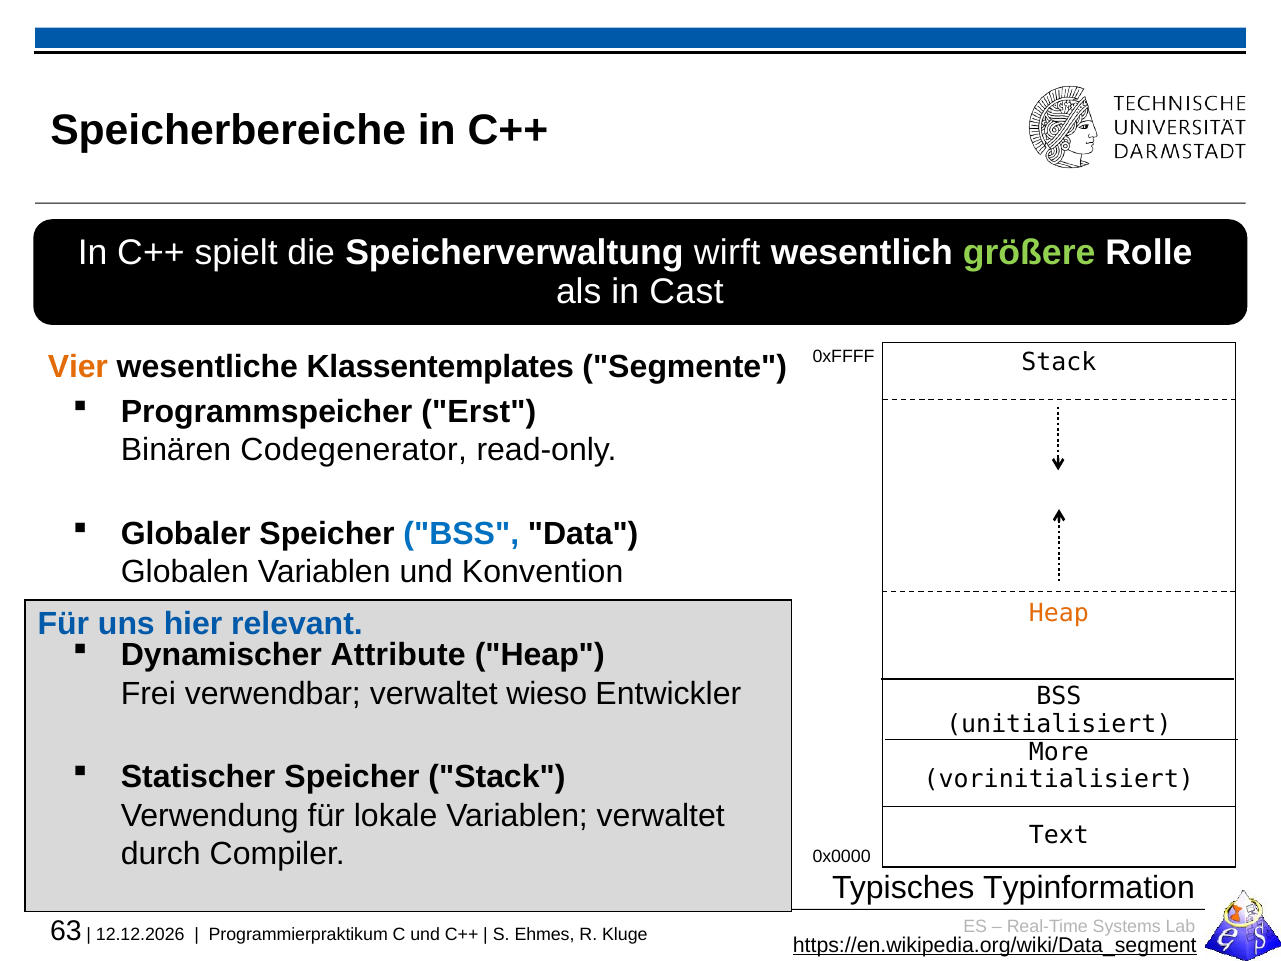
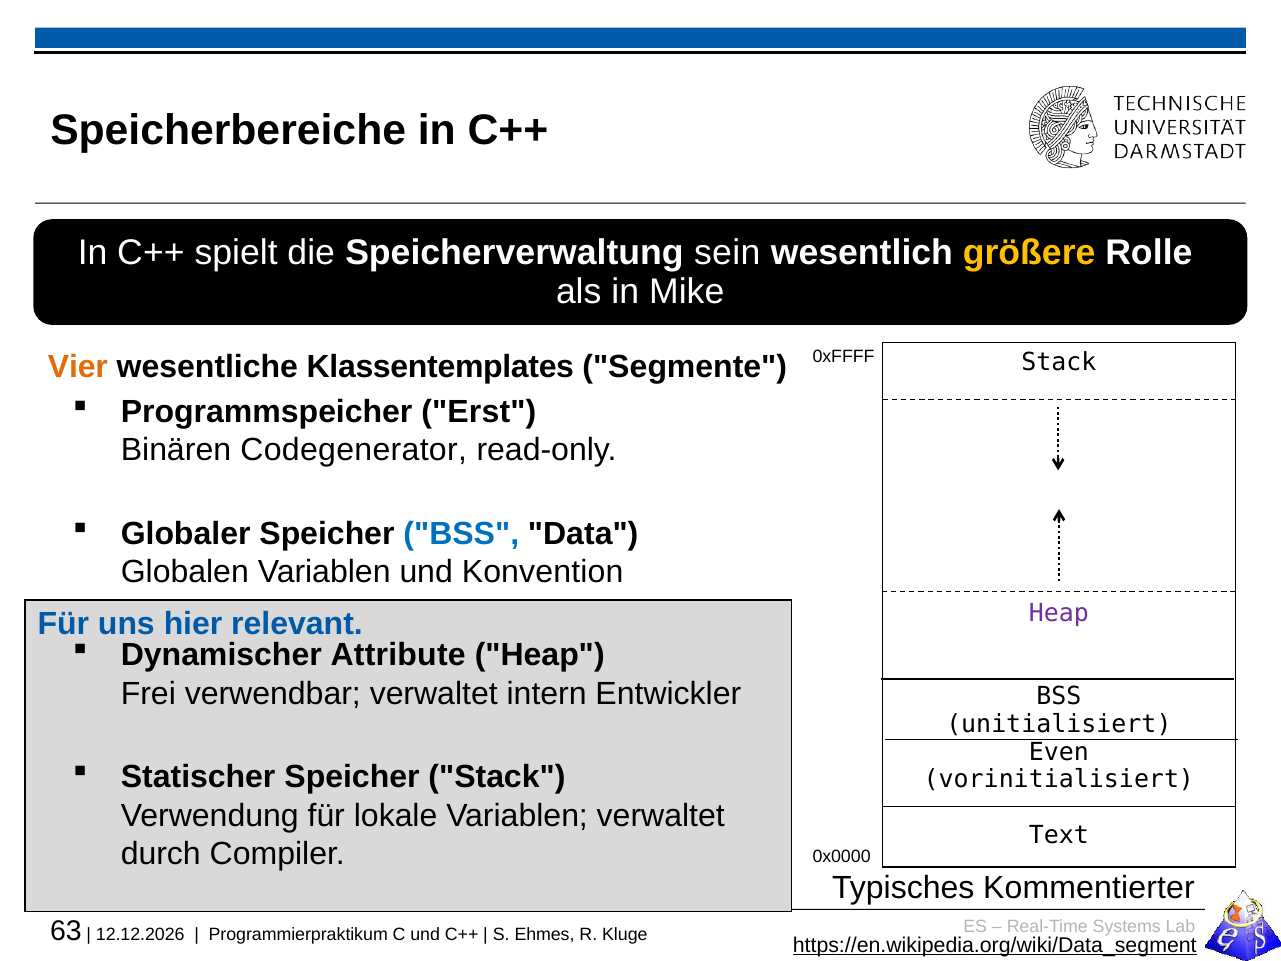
wirft: wirft -> sein (727, 252)
größere colour: light green -> yellow (1029, 252)
Cast: Cast -> Mike (687, 292)
Heap colour: orange -> purple (1059, 613)
wieso: wieso -> intern (547, 694)
More: More -> Even (1059, 752)
Typinformation: Typinformation -> Kommentierter (1089, 888)
